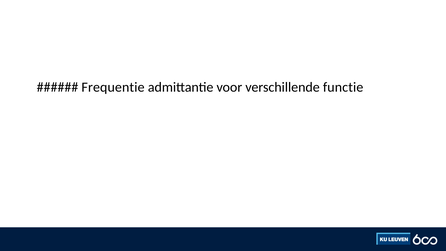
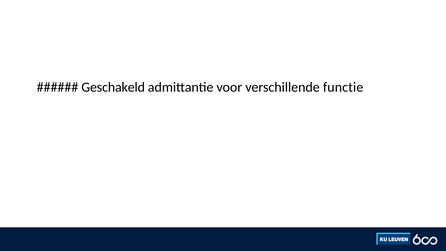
Frequentie: Frequentie -> Geschakeld (113, 87)
